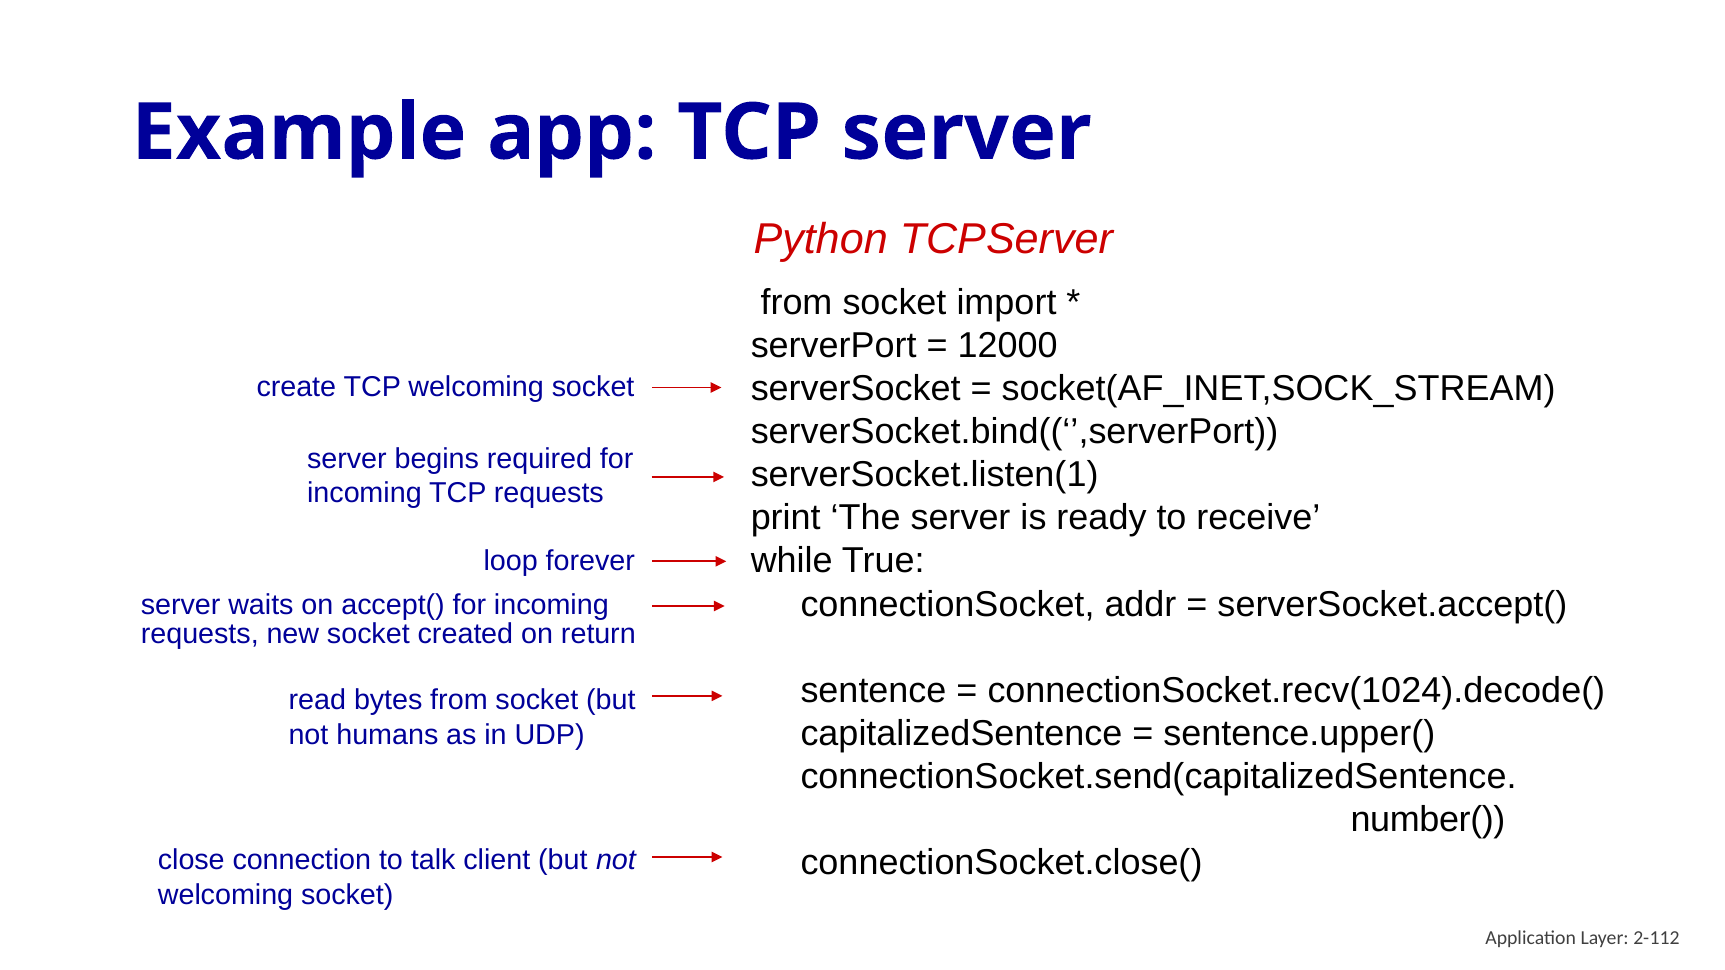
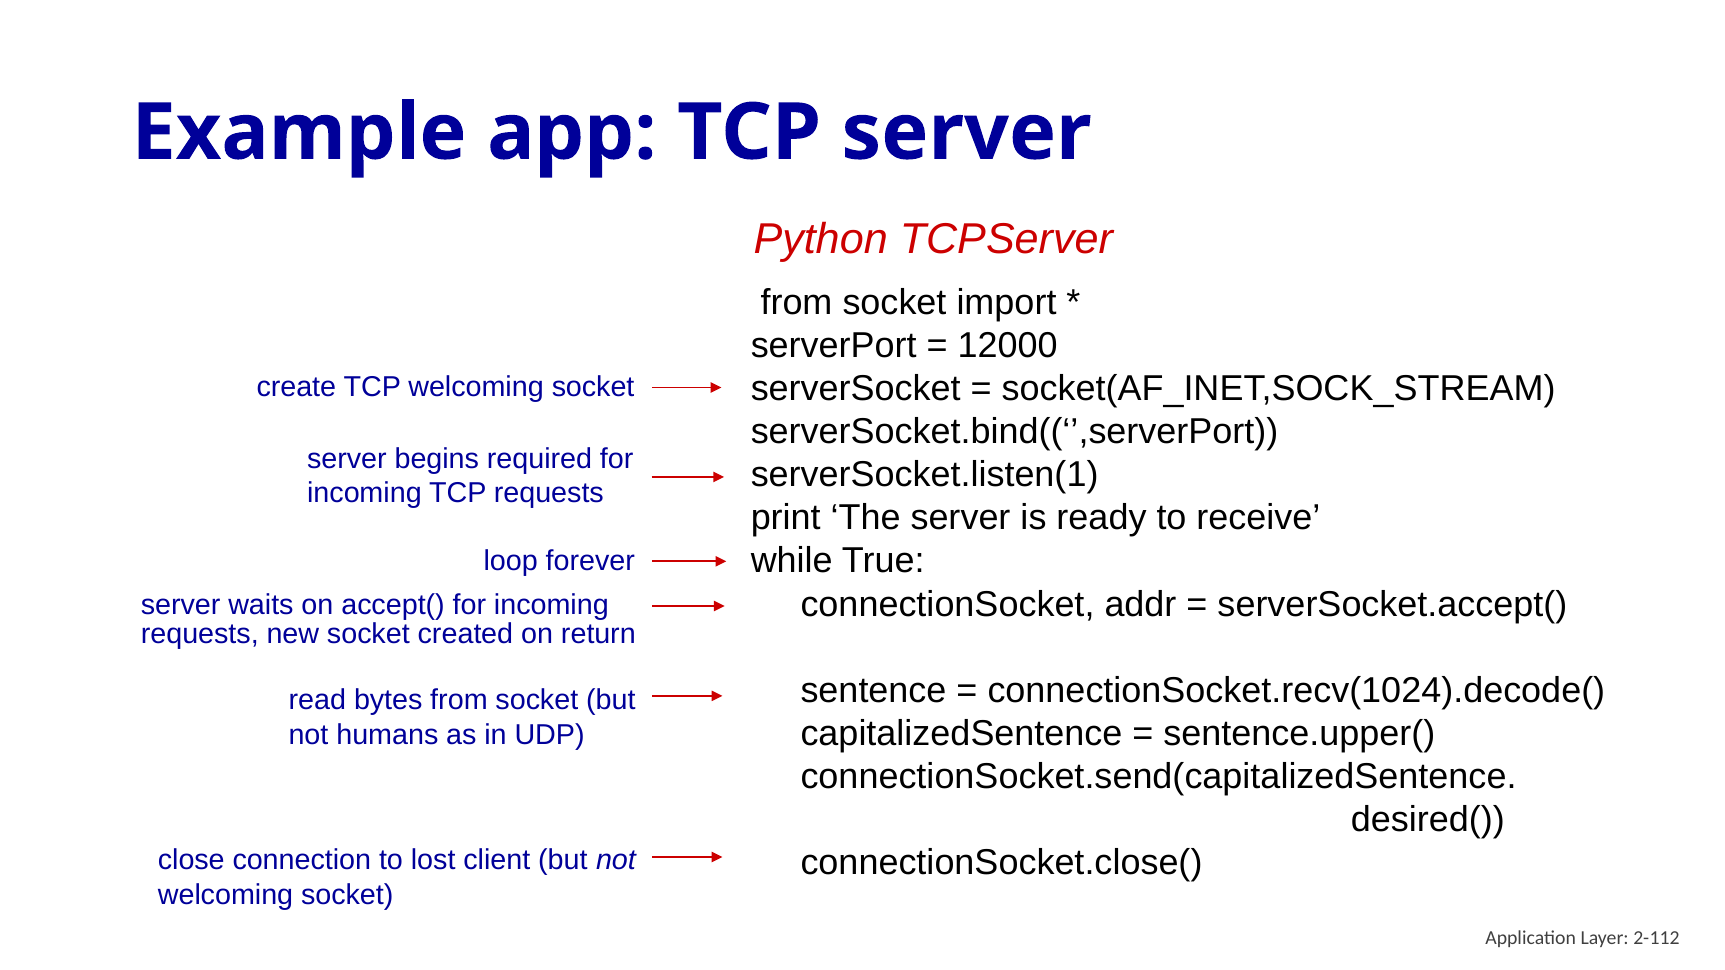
number(: number( -> desired( (1428, 820)
talk: talk -> lost (433, 861)
